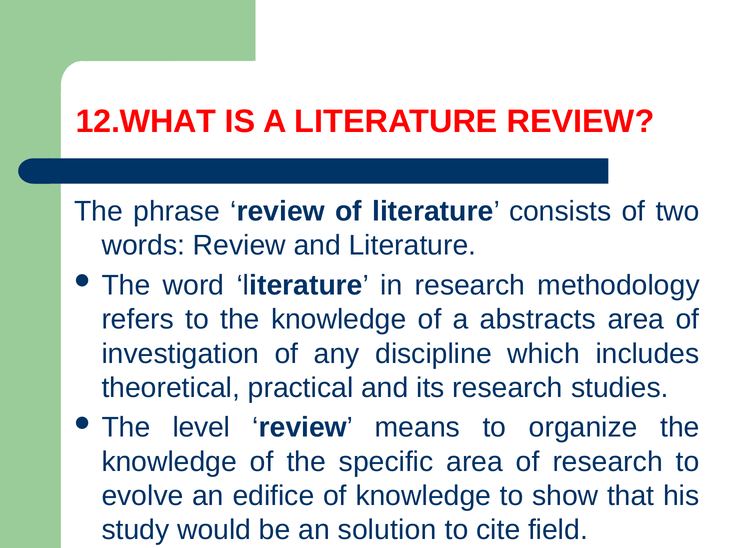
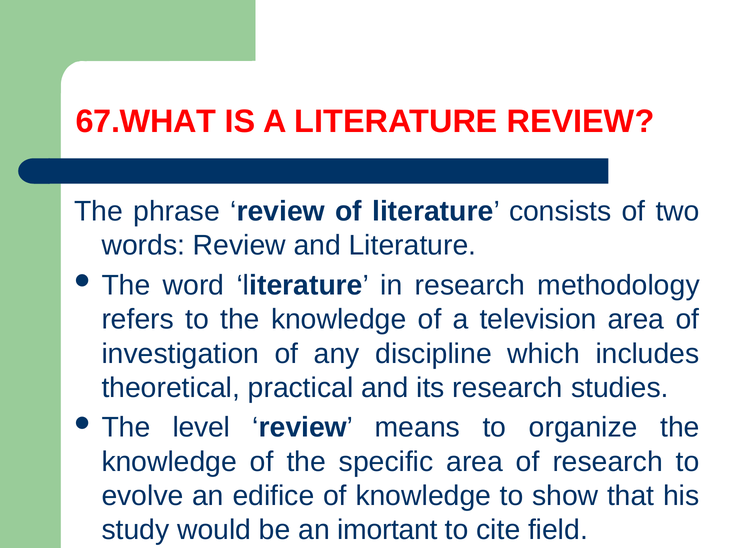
12.WHAT: 12.WHAT -> 67.WHAT (146, 121)
abstracts: abstracts -> television (538, 319)
solution: solution -> imortant (387, 529)
